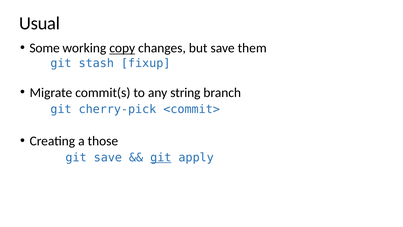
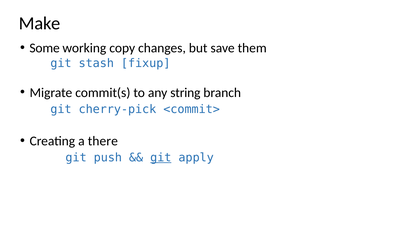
Usual: Usual -> Make (40, 23)
copy underline: present -> none (122, 48)
those: those -> there (103, 141)
git save: save -> push (108, 157)
